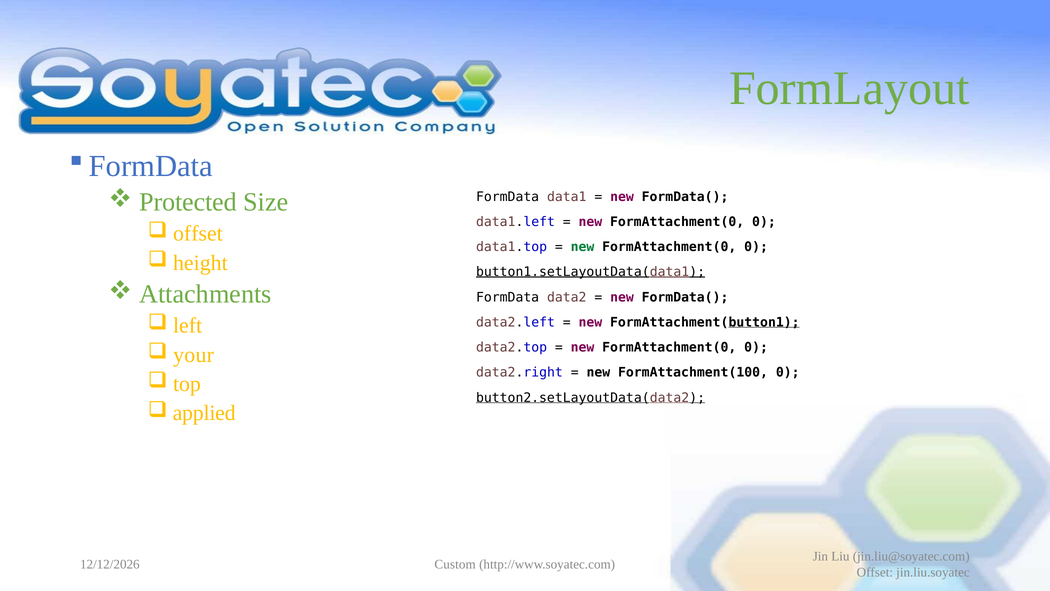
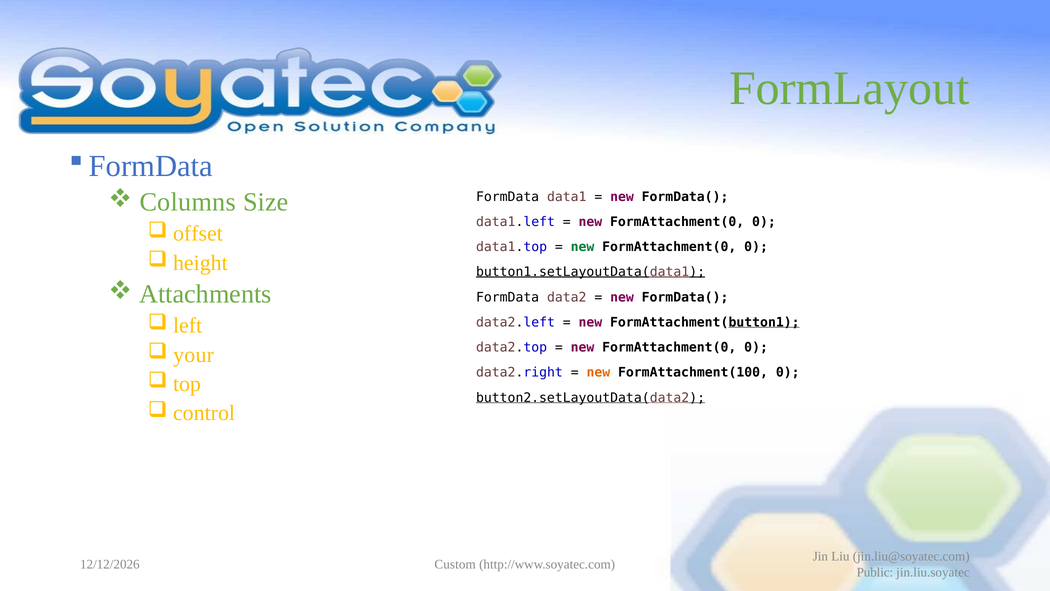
Protected: Protected -> Columns (188, 202)
new colour: black -> orange (598, 372)
applied: applied -> control (204, 413)
Offset: Offset -> Public (875, 572)
